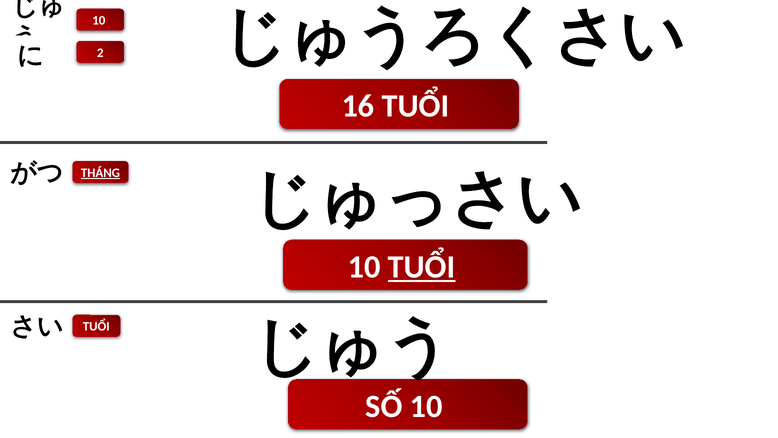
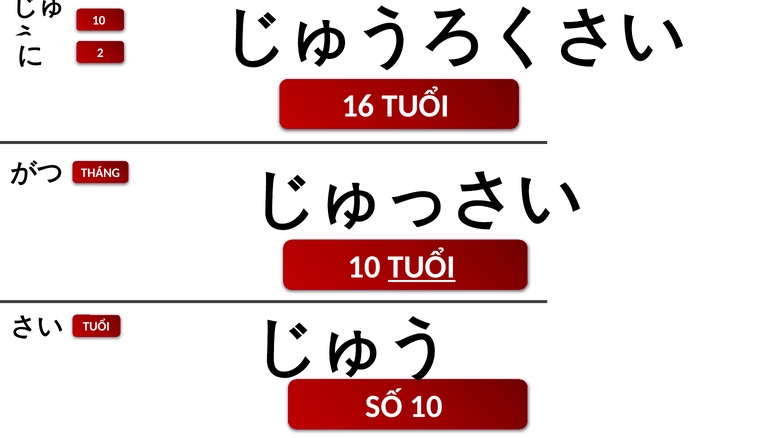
THÁNG underline: present -> none (100, 173)
